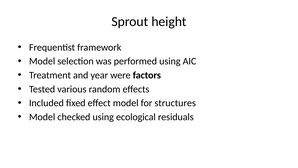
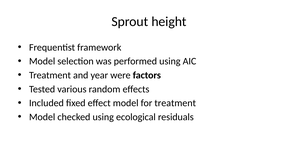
for structures: structures -> treatment (175, 103)
